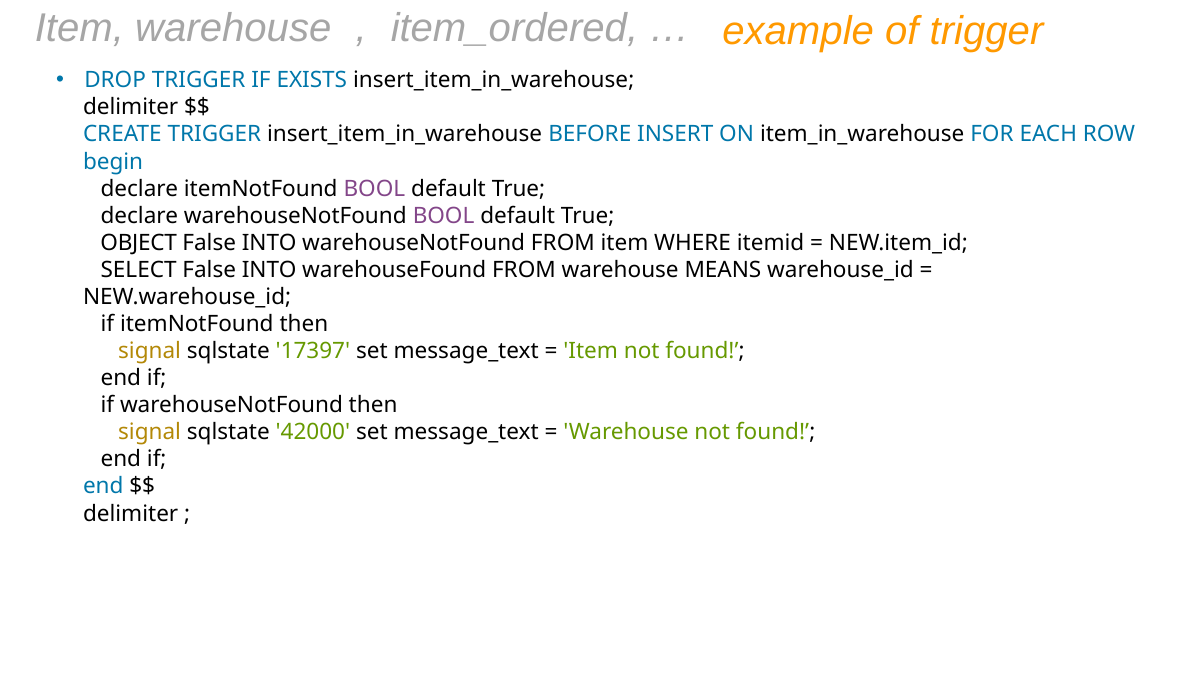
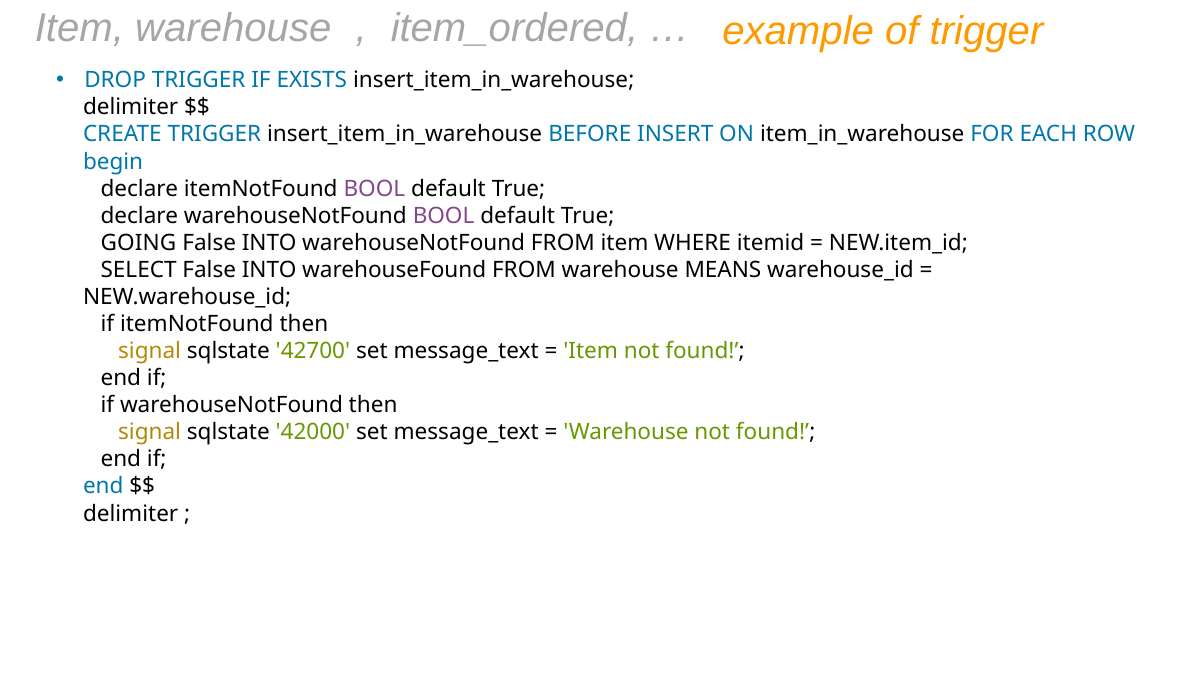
OBJECT: OBJECT -> GOING (139, 243)
17397: 17397 -> 42700 (313, 351)
